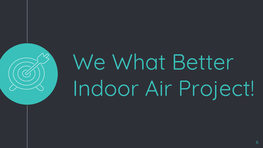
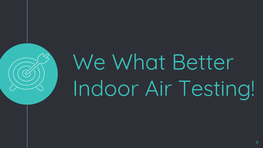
Project: Project -> Testing (216, 89)
